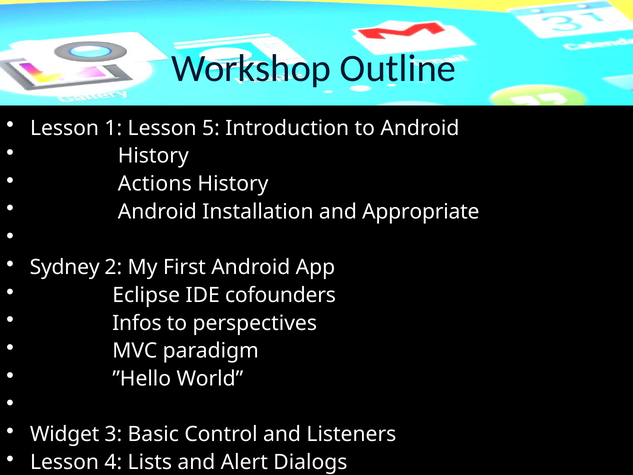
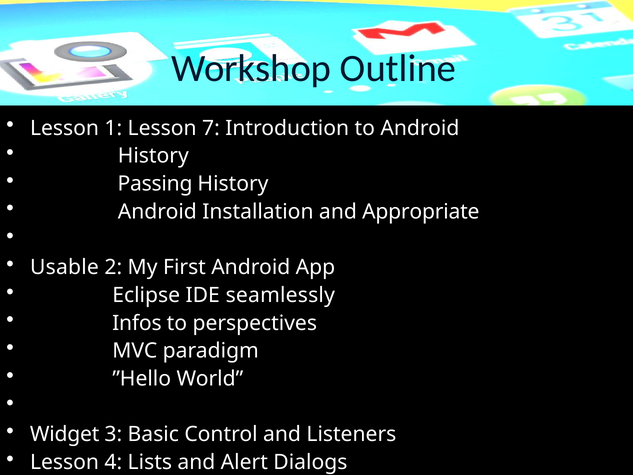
5: 5 -> 7 (211, 128)
Actions: Actions -> Passing (155, 184)
Sydney: Sydney -> Usable (64, 267)
cofounders: cofounders -> seamlessly (280, 295)
